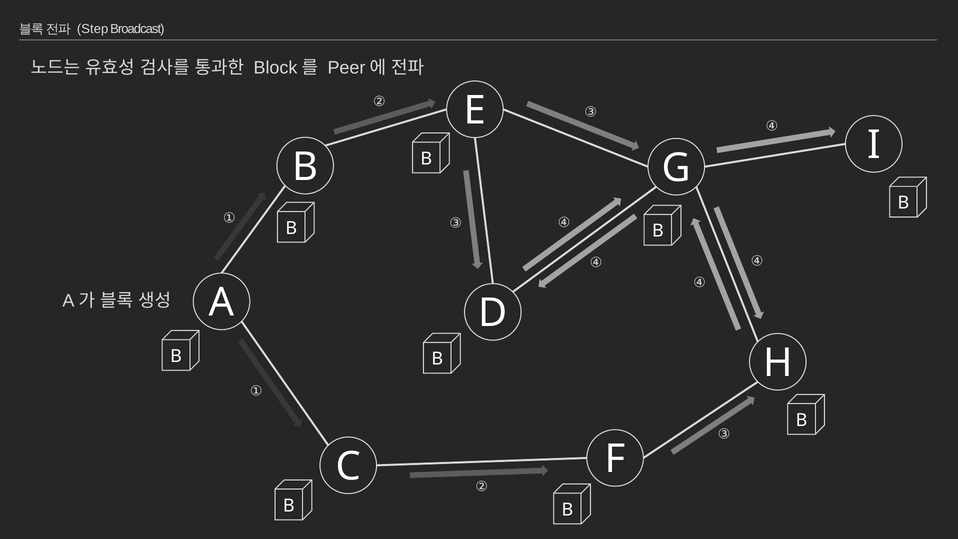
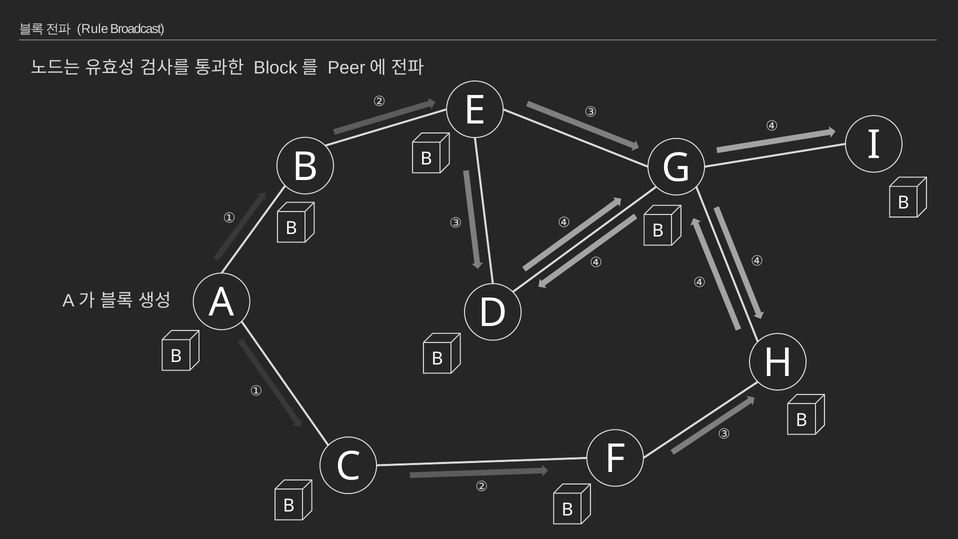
Step: Step -> Rule (93, 29)
